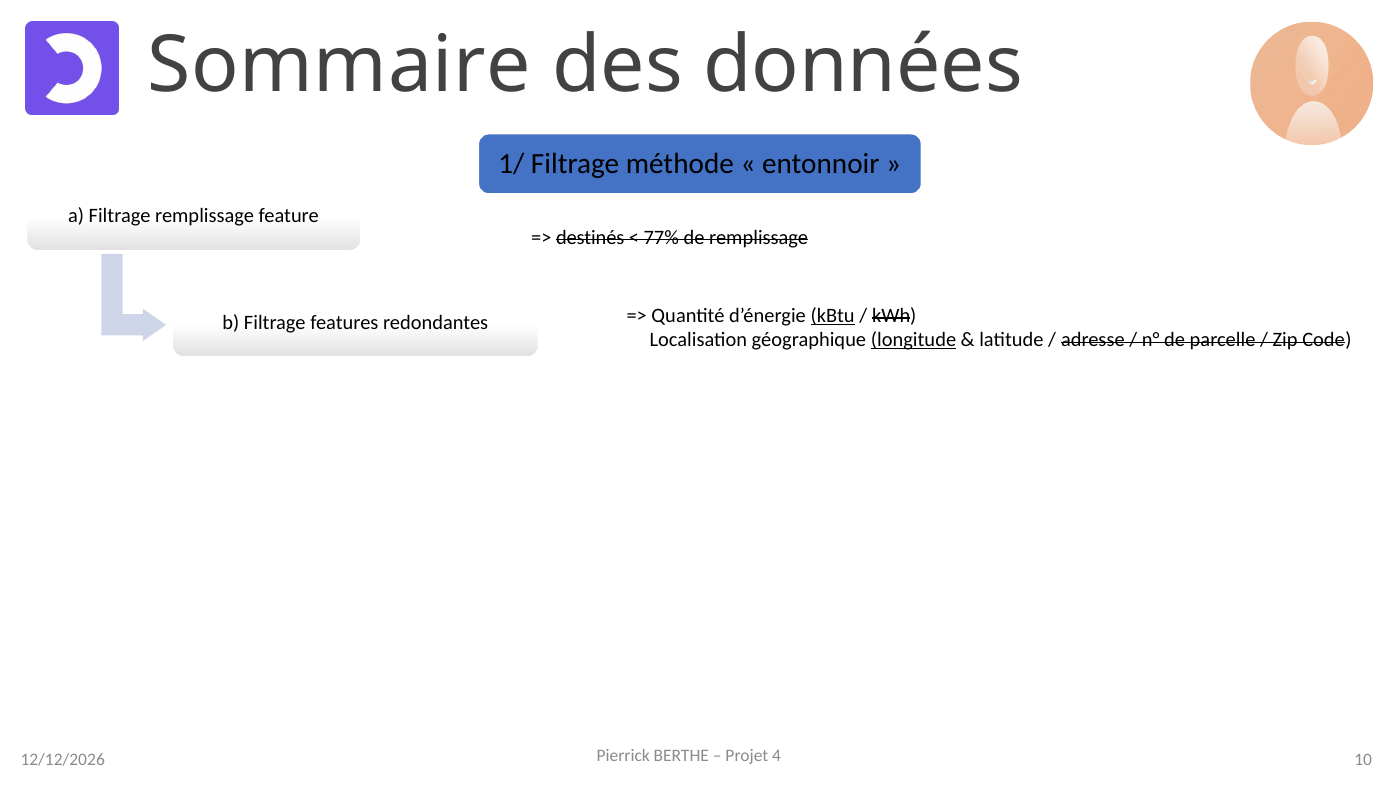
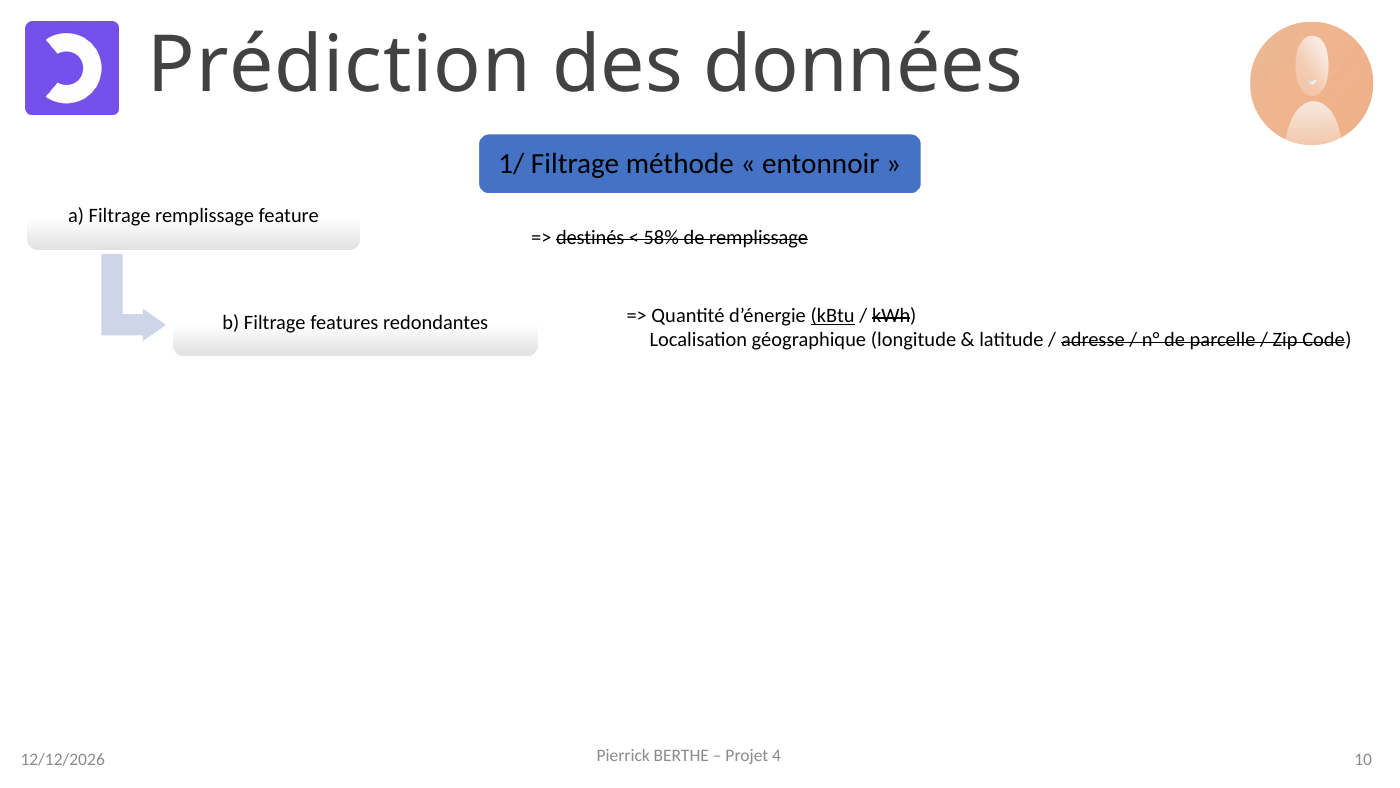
Sommaire: Sommaire -> Prédiction (339, 66)
77%: 77% -> 58% (661, 237)
longitude underline: present -> none (913, 340)
